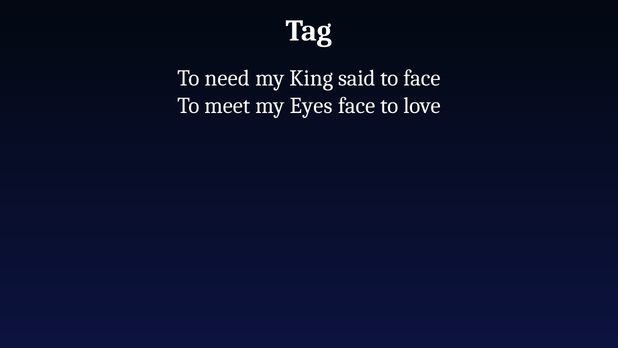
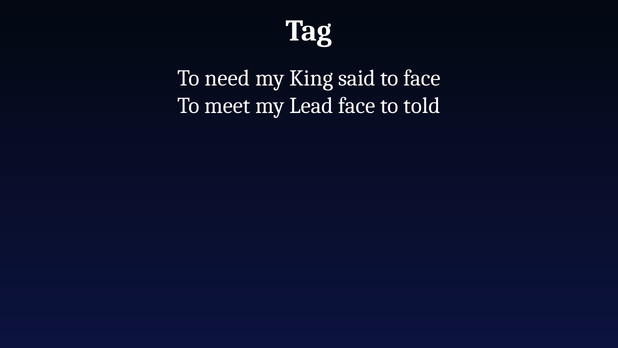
Eyes: Eyes -> Lead (311, 105)
love: love -> told (422, 105)
